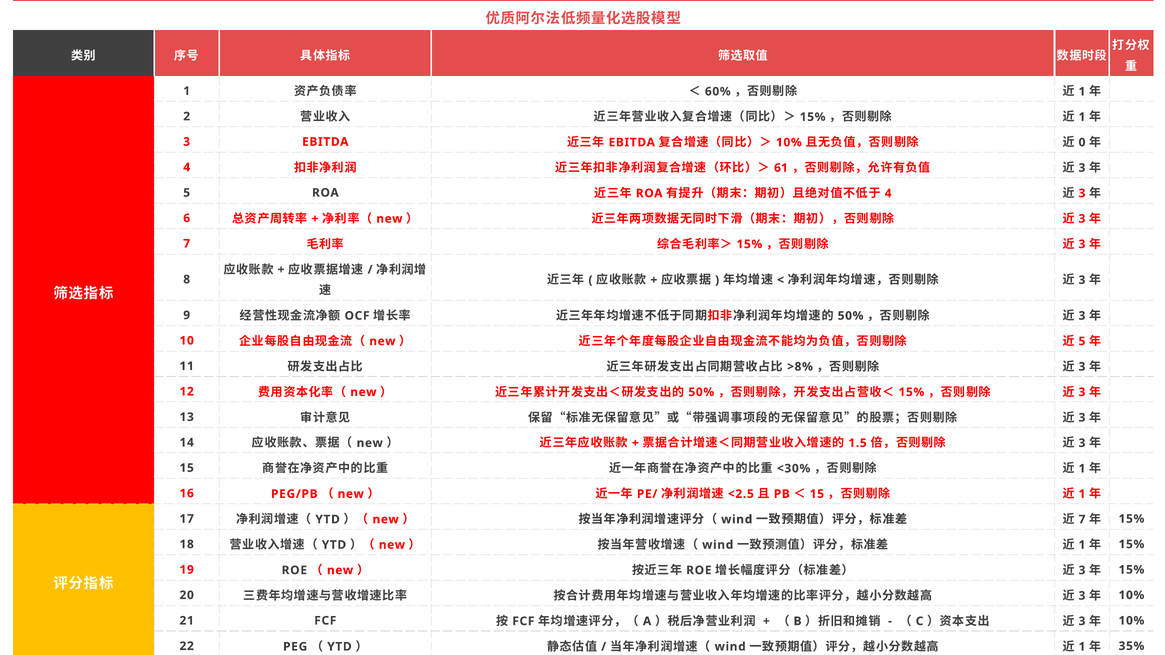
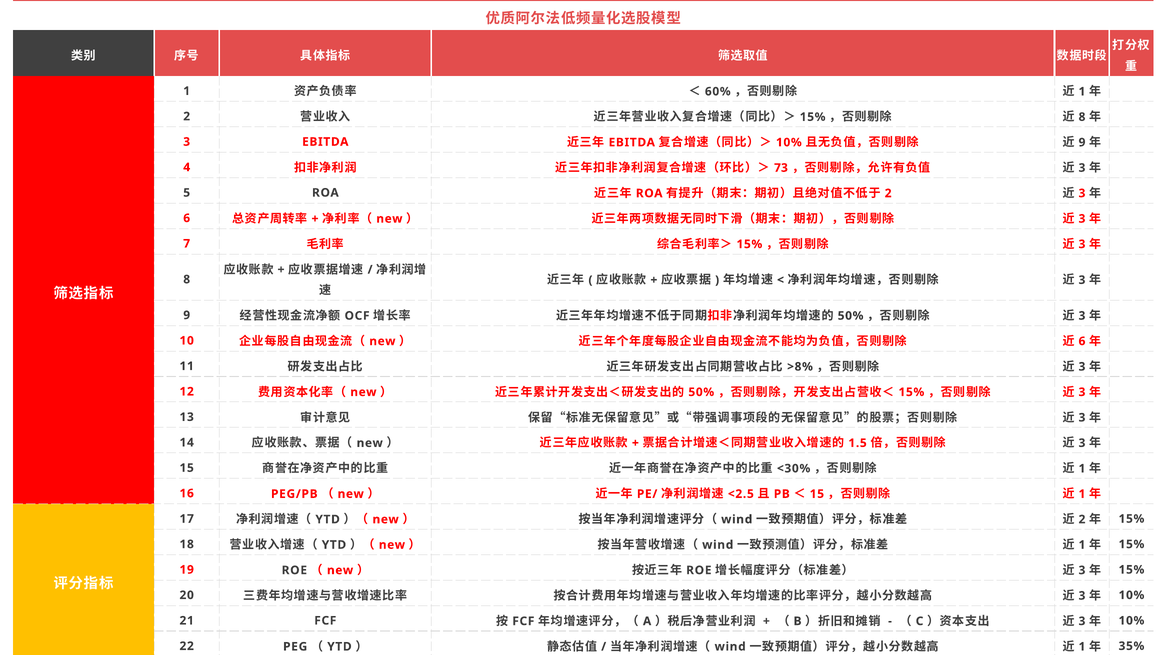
1: 1 -> 8 (1082, 117)
0: 0 -> 9 (1082, 143)
61: 61 -> 73 (781, 168)
4: 4 -> 2 (888, 193)
5: 5 -> 6 (1082, 341)
7: 7 -> 2 (1082, 520)
